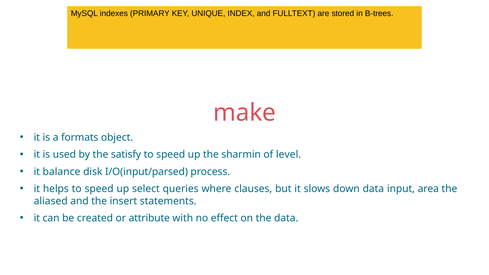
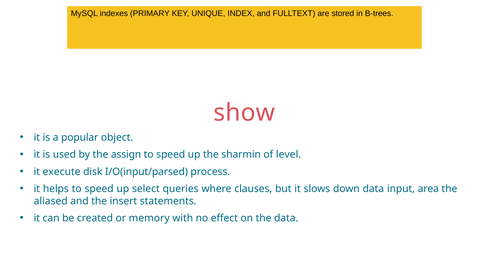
make: make -> show (244, 113)
formats: formats -> popular (80, 137)
satisfy: satisfy -> assign (126, 155)
balance: balance -> execute (62, 172)
attribute: attribute -> memory (149, 218)
